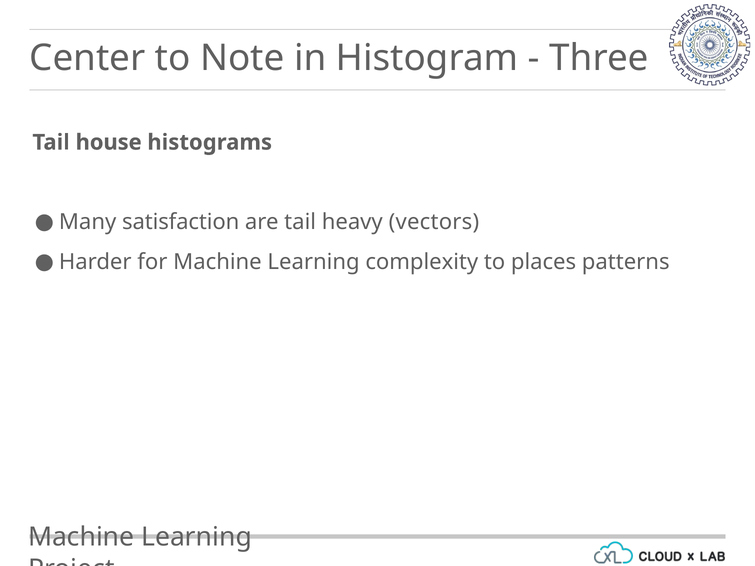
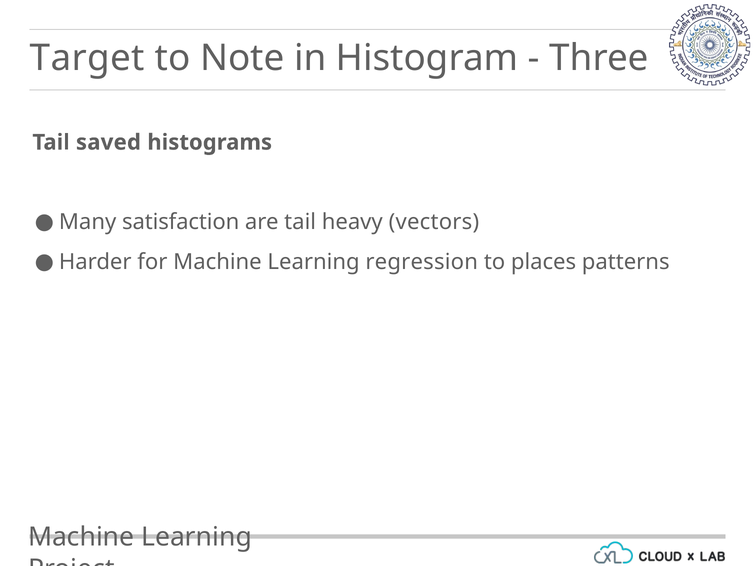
Center: Center -> Target (87, 58)
house: house -> saved (108, 142)
complexity: complexity -> regression (422, 262)
